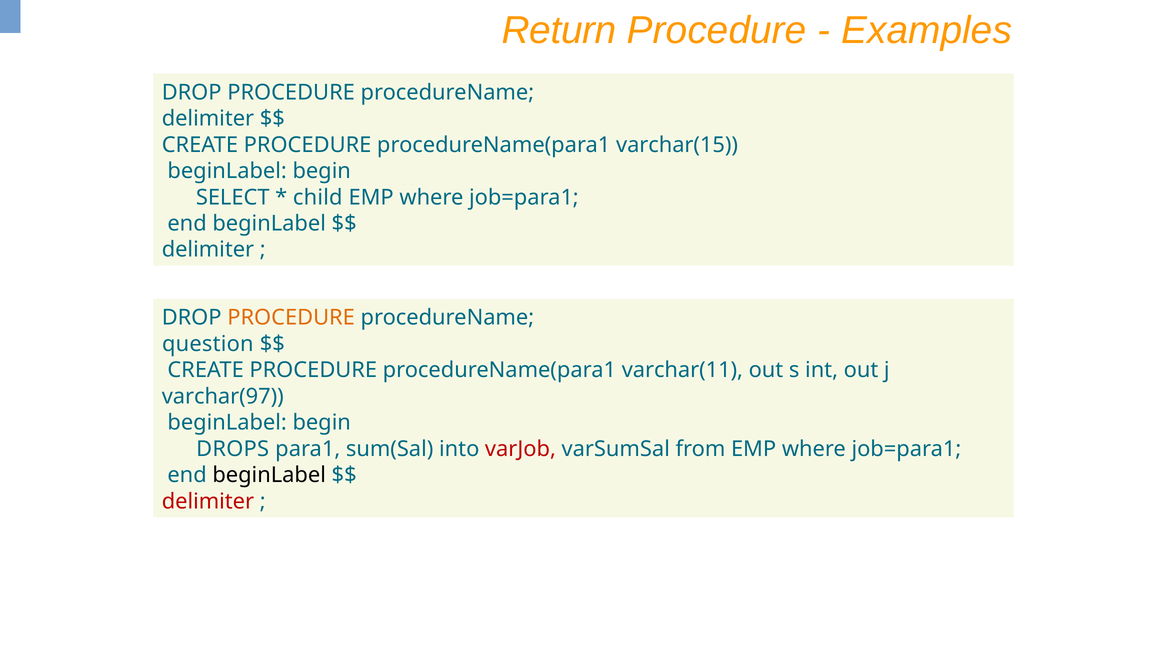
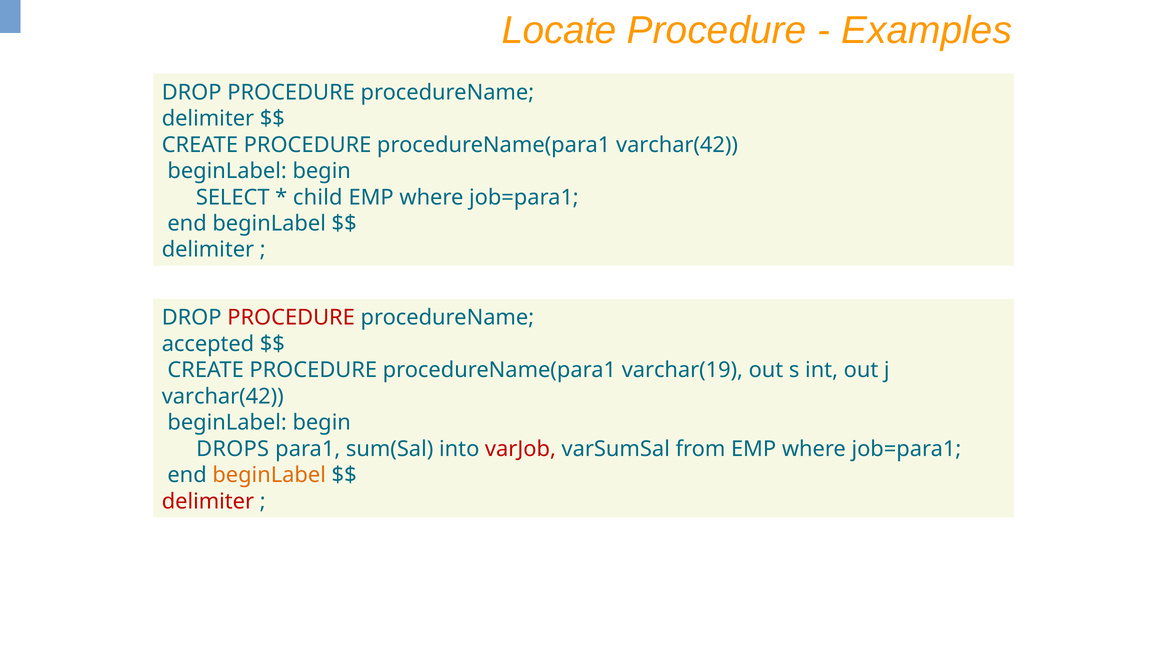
Return: Return -> Locate (559, 30)
procedureName(para1 varchar(15: varchar(15 -> varchar(42 (677, 145)
PROCEDURE colour: orange -> red (291, 318)
question: question -> accepted (208, 344)
varchar(11: varchar(11 -> varchar(19 (682, 370)
varchar(97: varchar(97 -> varchar(42 (223, 397)
beginLabel colour: black -> orange (269, 476)
